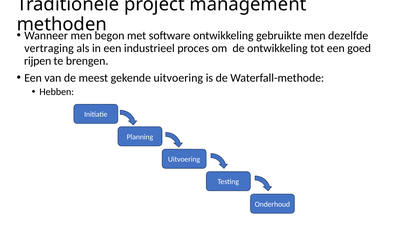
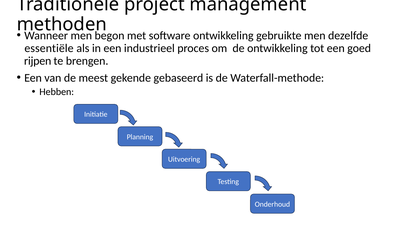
vertraging: vertraging -> essentiële (49, 48)
gekende uitvoering: uitvoering -> gebaseerd (178, 78)
